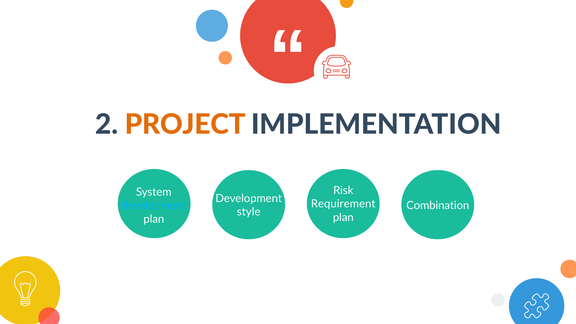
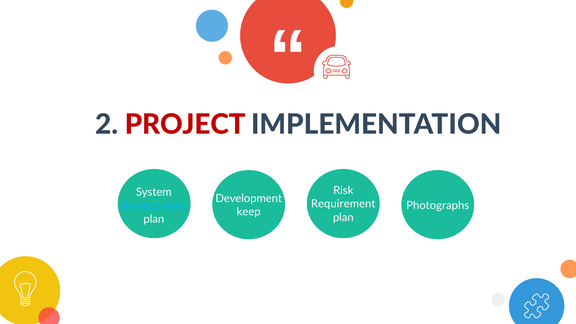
PROJECT colour: orange -> red (185, 125)
Combination: Combination -> Photographs (438, 205)
style: style -> keep (249, 212)
